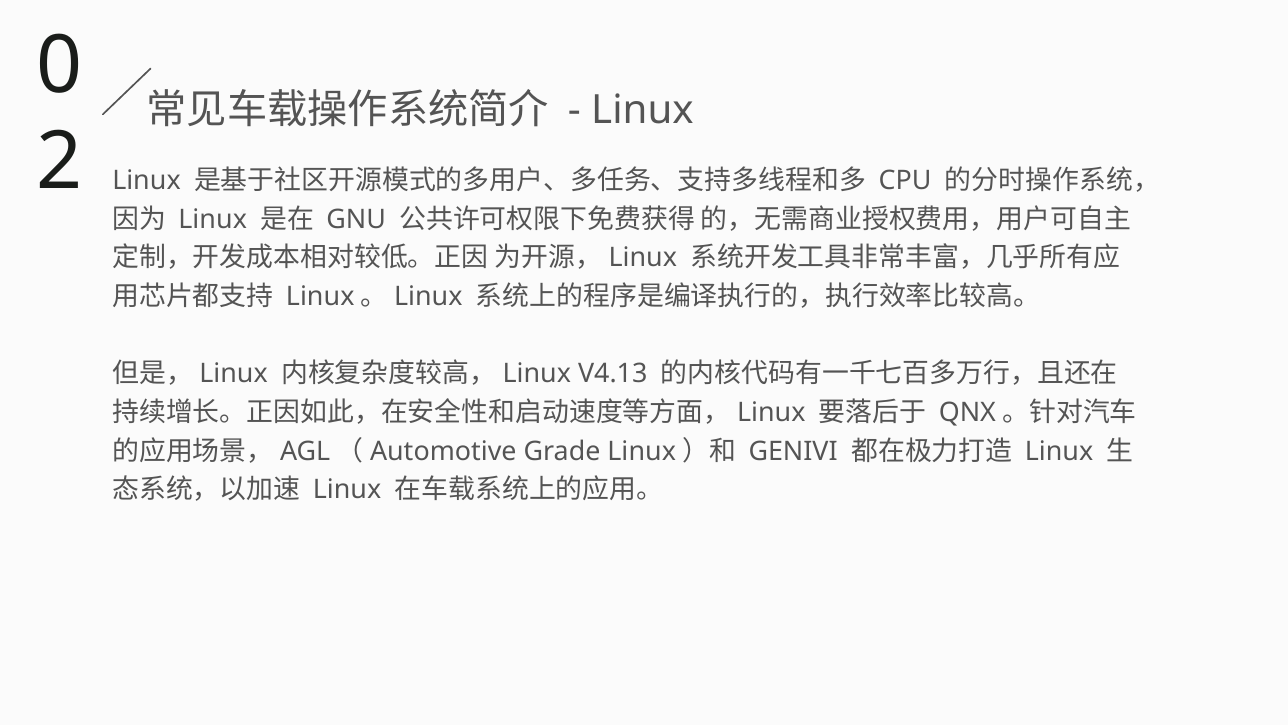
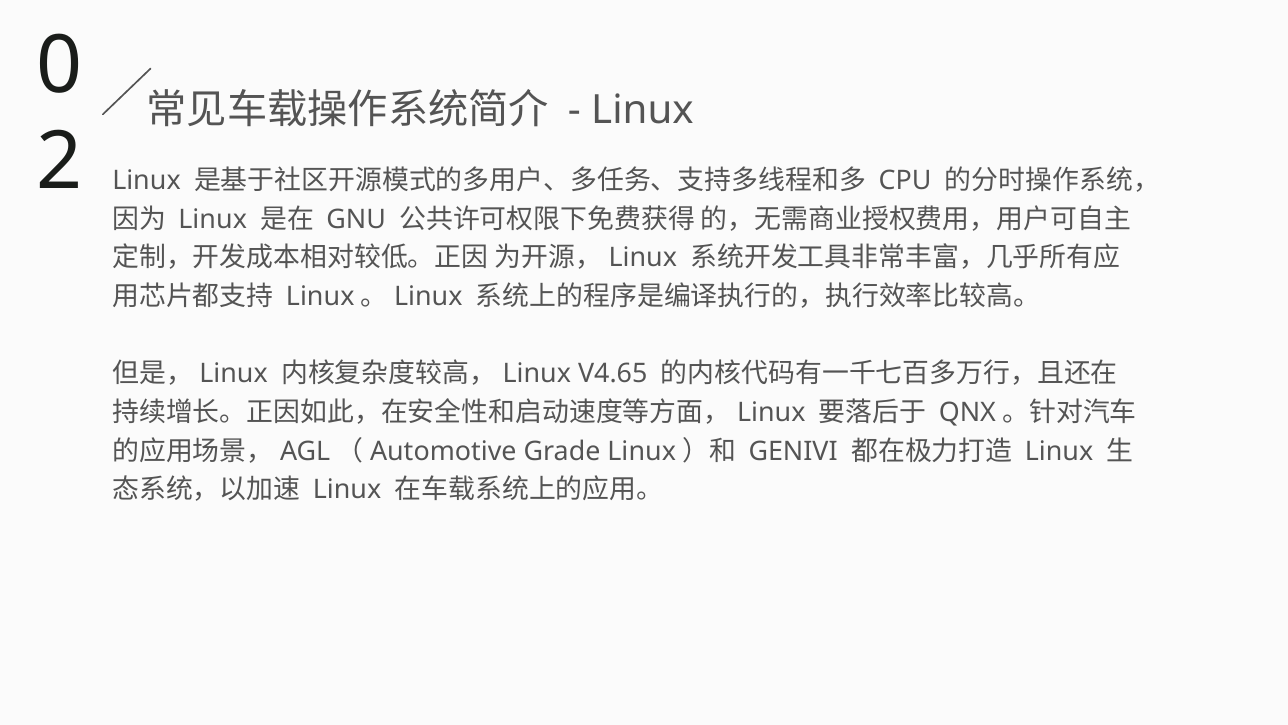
V4.13: V4.13 -> V4.65 (613, 374)
